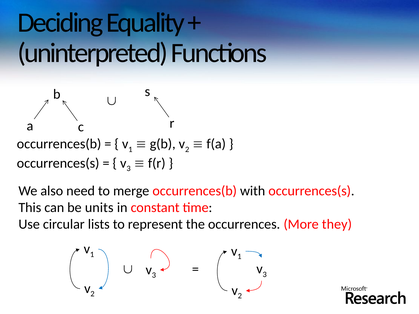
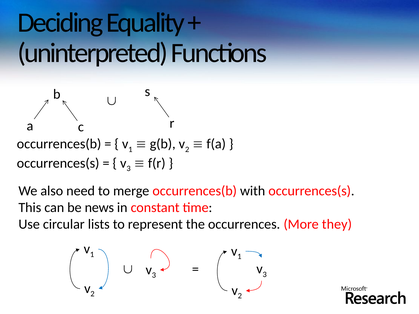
units: units -> news (99, 208)
